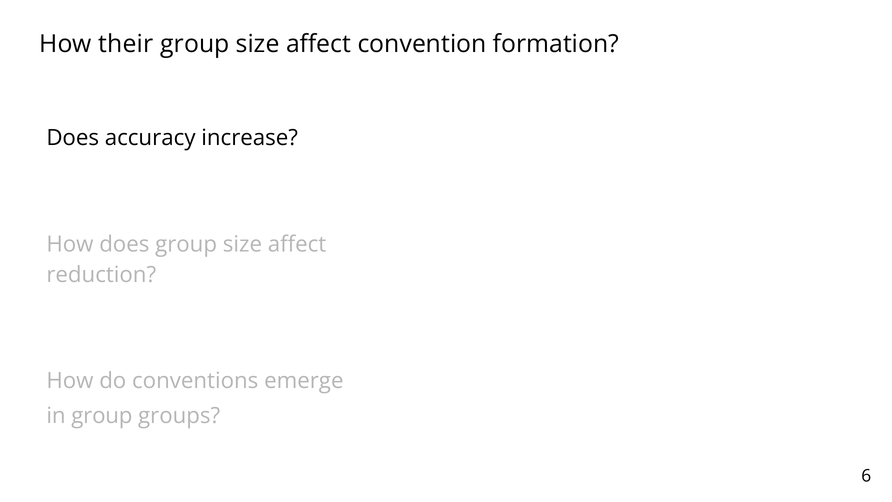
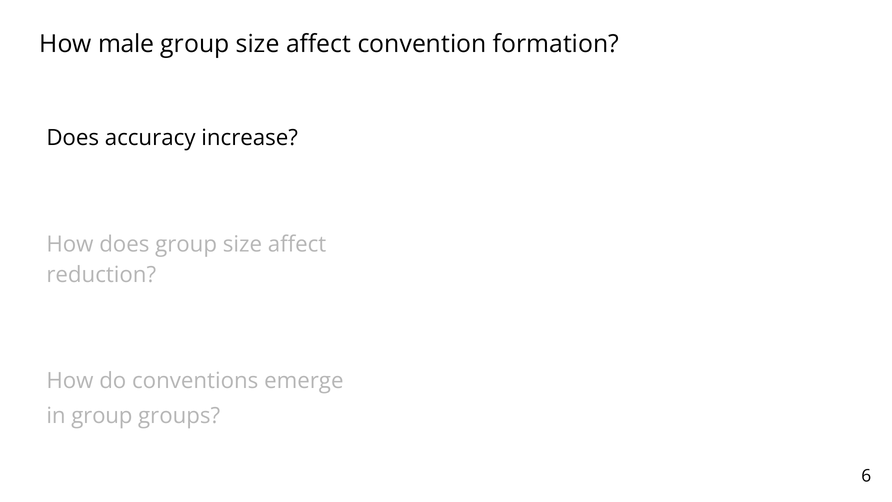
their: their -> male (126, 44)
